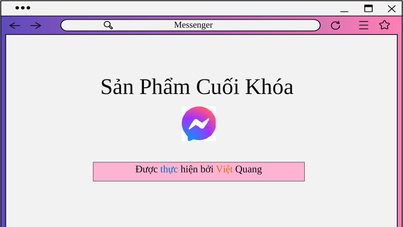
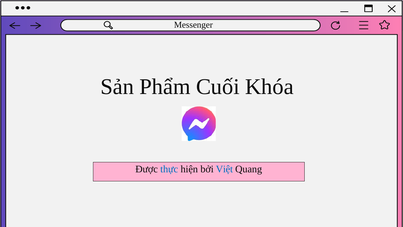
Việt colour: orange -> blue (224, 169)
